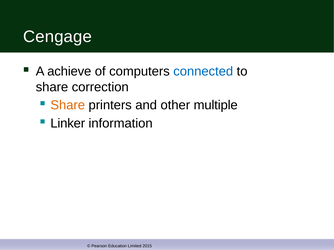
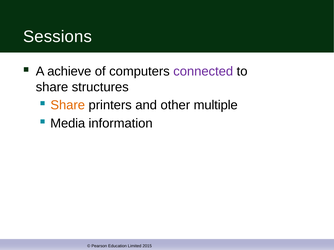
Cengage: Cengage -> Sessions (58, 37)
connected colour: blue -> purple (203, 72)
correction: correction -> structures (100, 87)
Linker: Linker -> Media (68, 124)
